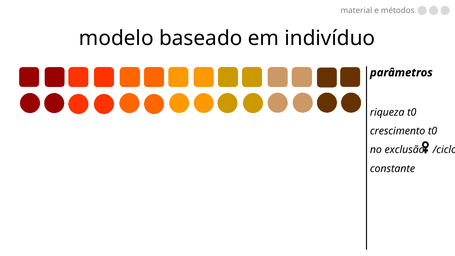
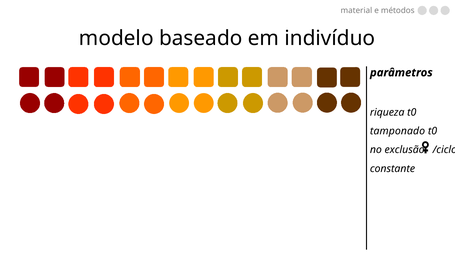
crescimento: crescimento -> tamponado (398, 131)
